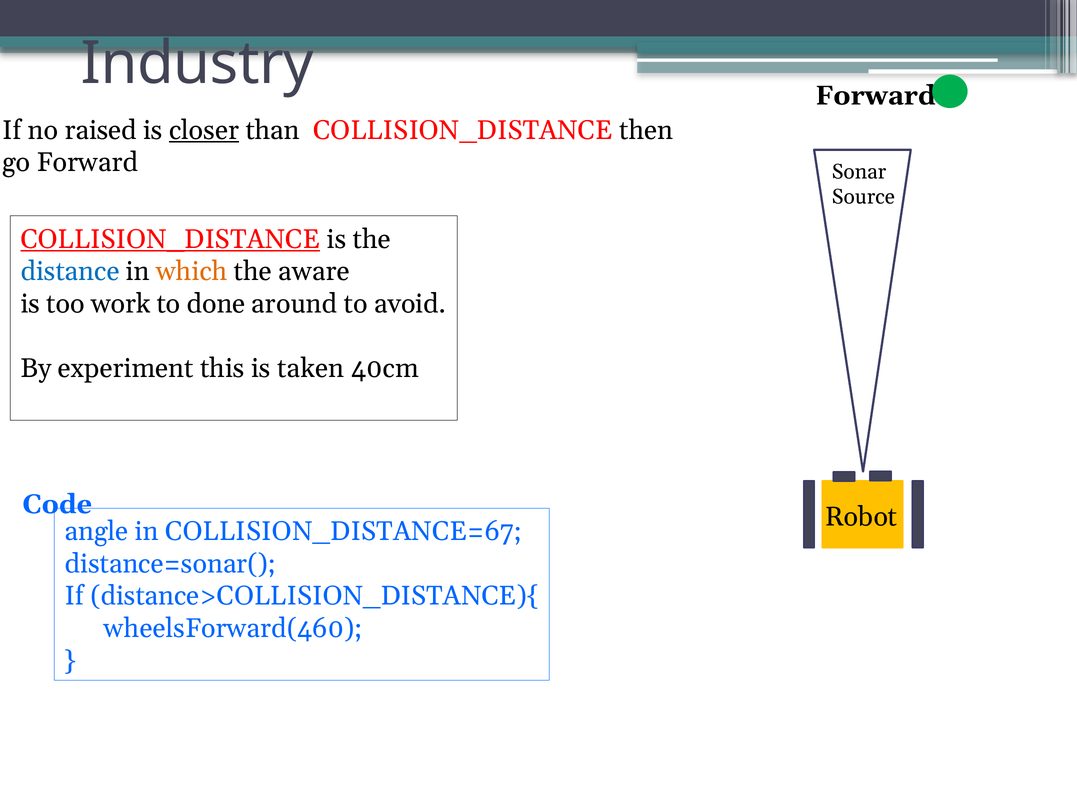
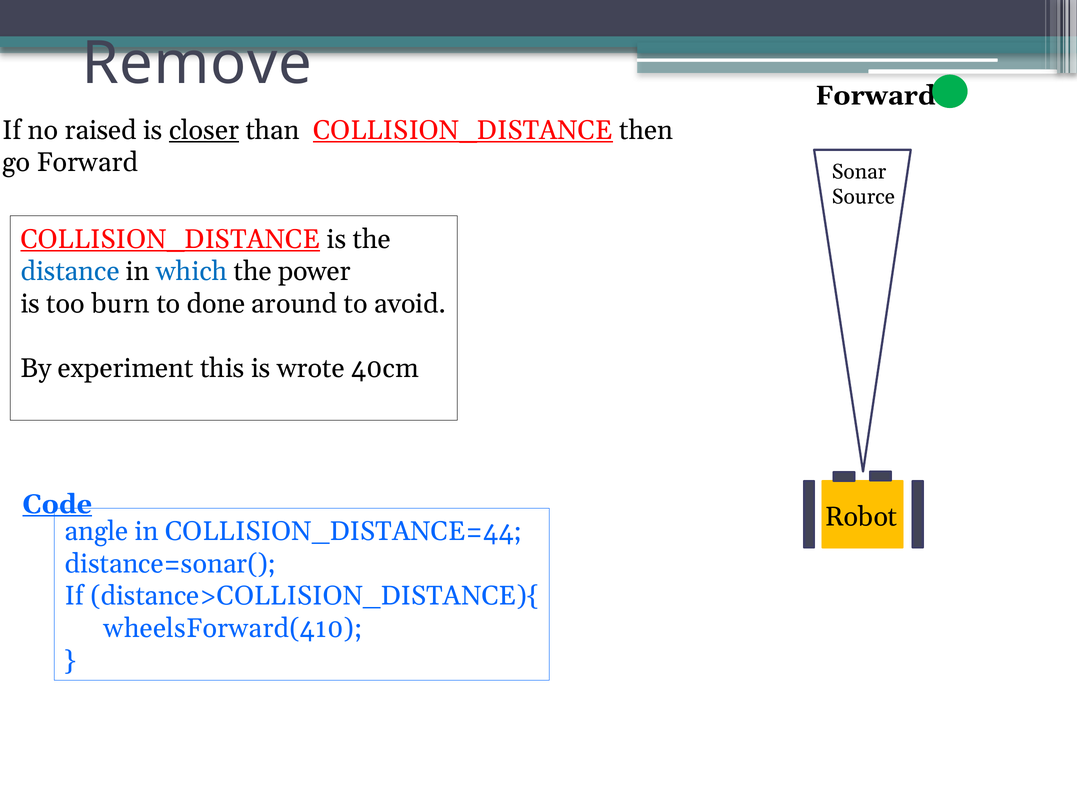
Industry: Industry -> Remove (197, 64)
COLLISION_DISTANCE underline: none -> present (463, 130)
which colour: orange -> blue (192, 272)
aware: aware -> power (314, 272)
work: work -> burn (121, 304)
taken: taken -> wrote (311, 368)
Code underline: none -> present (57, 504)
COLLISION_DISTANCE=67: COLLISION_DISTANCE=67 -> COLLISION_DISTANCE=44 (344, 531)
wheelsForward(460: wheelsForward(460 -> wheelsForward(410 (233, 628)
